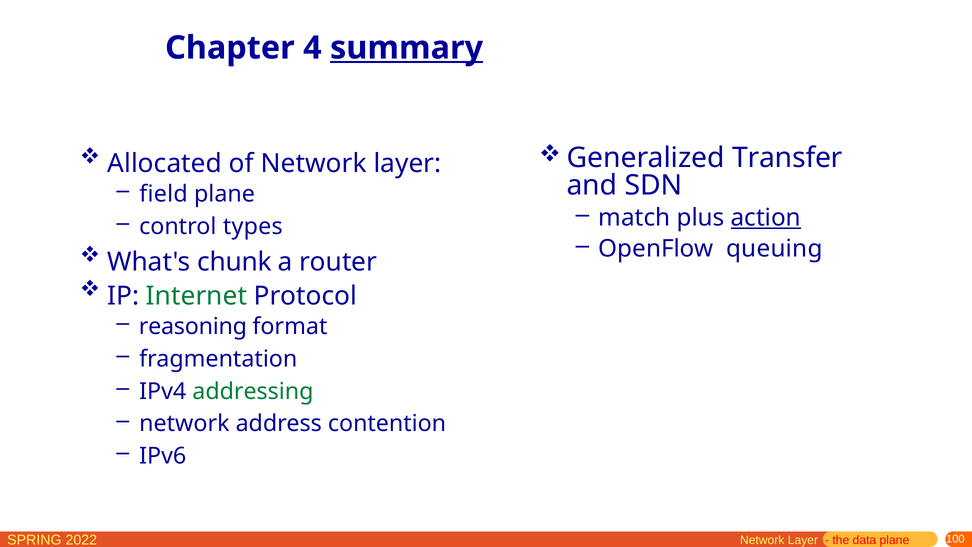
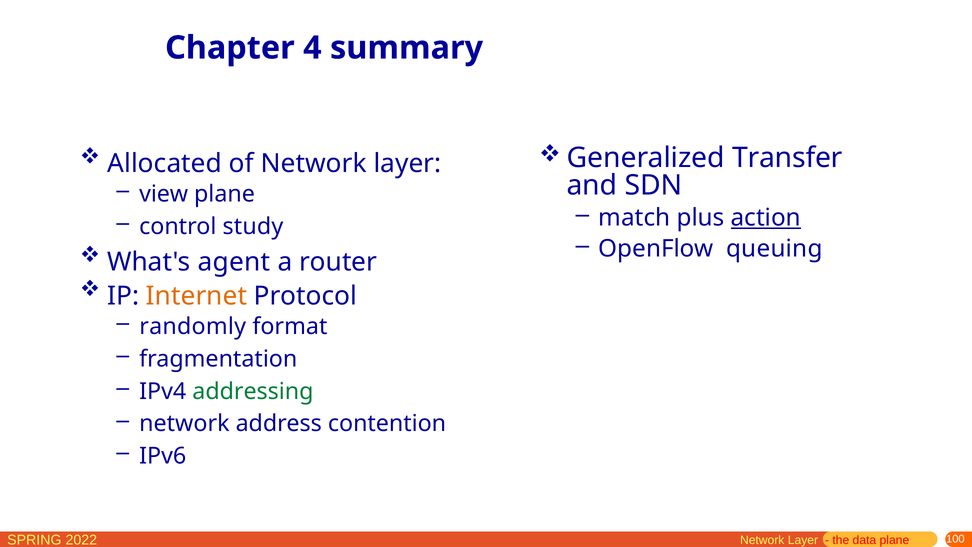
summary underline: present -> none (407, 48)
field: field -> view (164, 194)
types: types -> study (253, 226)
chunk: chunk -> agent (234, 262)
Internet colour: green -> orange (197, 296)
reasoning: reasoning -> randomly (193, 326)
